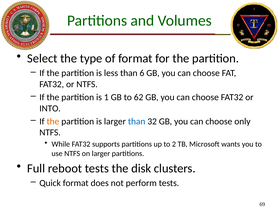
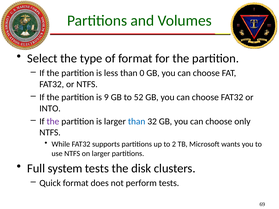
6: 6 -> 0 (142, 73)
1: 1 -> 9 (106, 97)
62: 62 -> 52 (139, 97)
the colour: orange -> purple (53, 122)
reboot: reboot -> system (65, 169)
